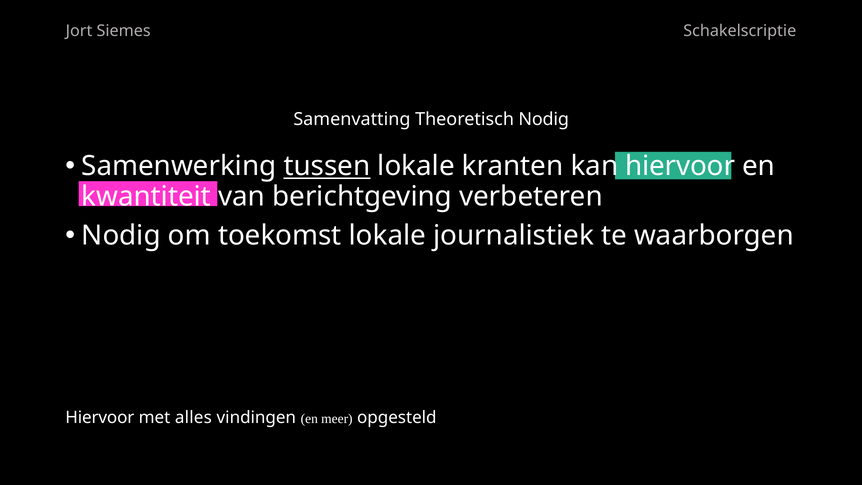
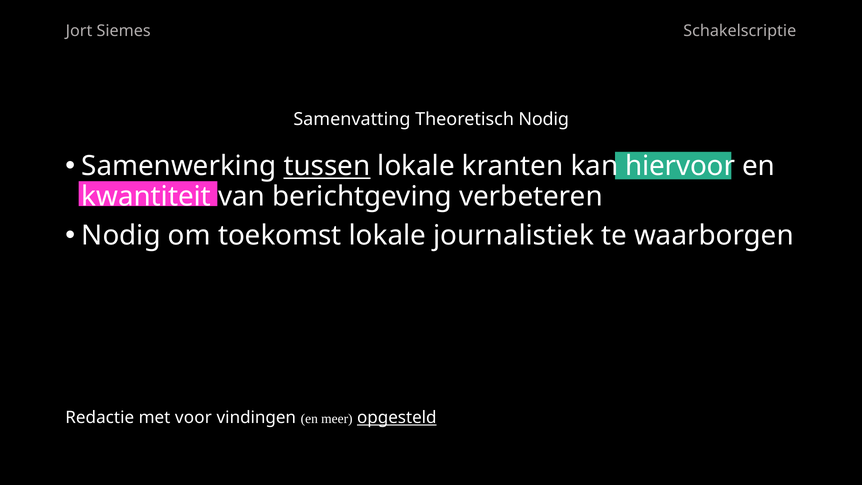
Hiervoor: Hiervoor -> Redactie (100, 417)
alles: alles -> voor (193, 417)
opgesteld underline: none -> present (397, 417)
